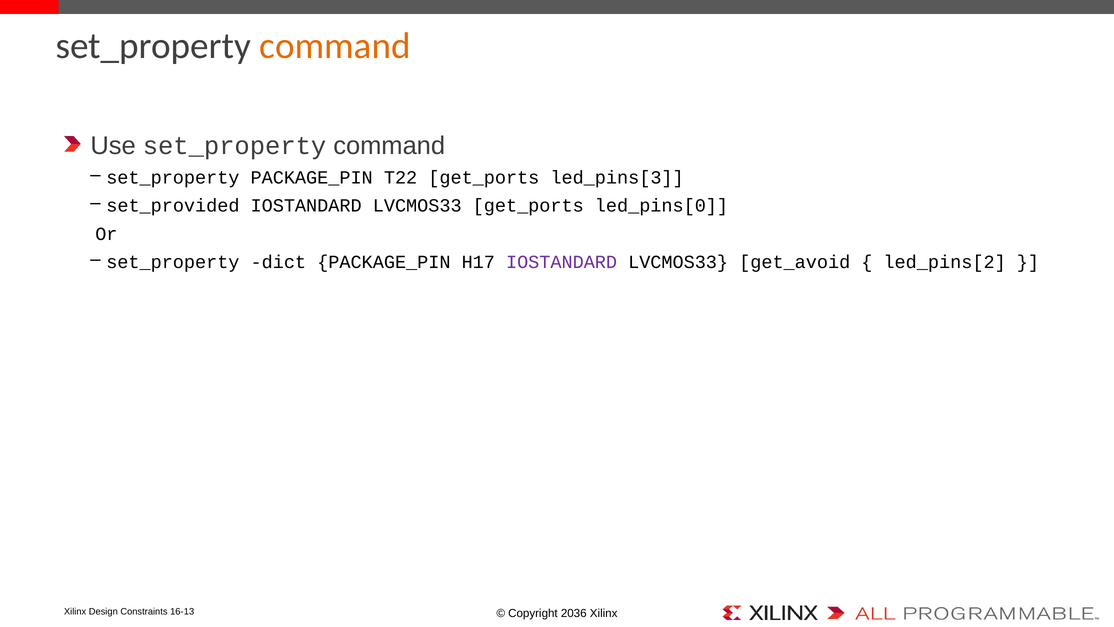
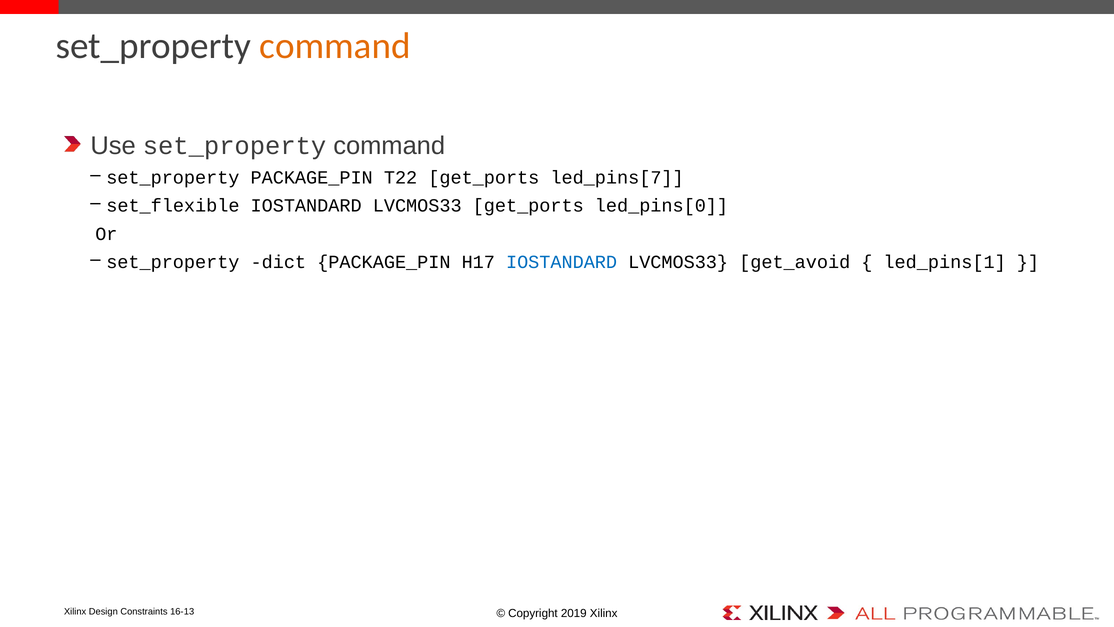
led_pins[3: led_pins[3 -> led_pins[7 (617, 177)
set_provided: set_provided -> set_flexible (173, 206)
IOSTANDARD colour: purple -> blue (562, 262)
led_pins[2: led_pins[2 -> led_pins[1 (945, 262)
2036: 2036 -> 2019 (574, 613)
